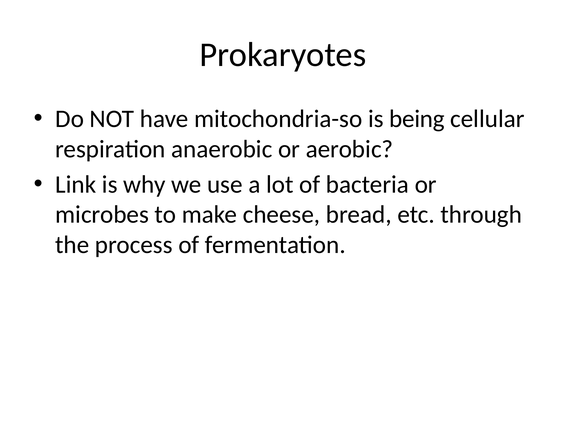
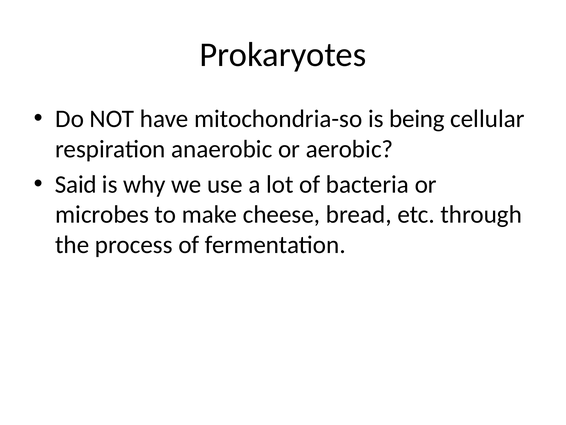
Link: Link -> Said (76, 184)
